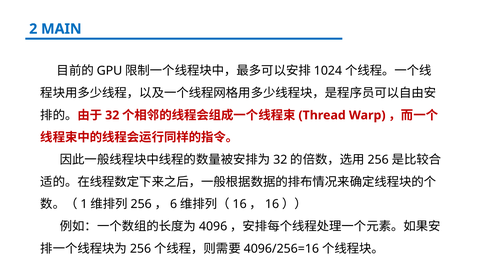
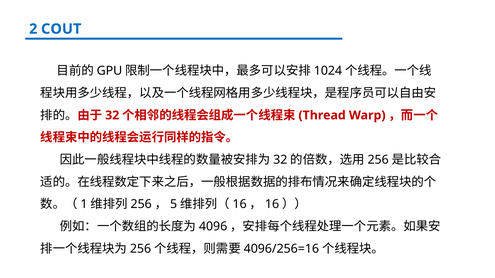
MAIN: MAIN -> COUT (61, 29)
6: 6 -> 5 (174, 205)
